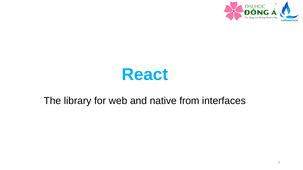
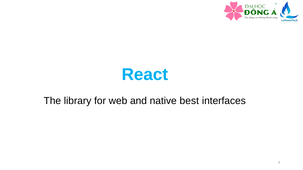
from: from -> best (189, 101)
